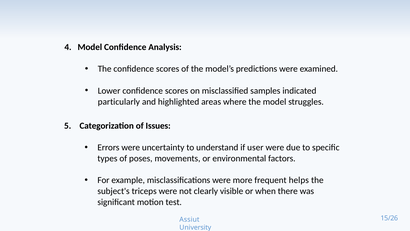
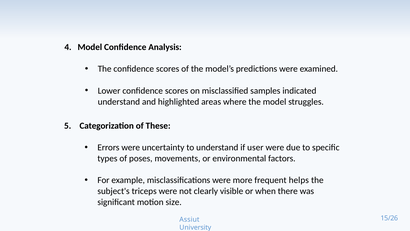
particularly: particularly -> understand (119, 102)
Issues: Issues -> These (158, 126)
test: test -> size (174, 202)
